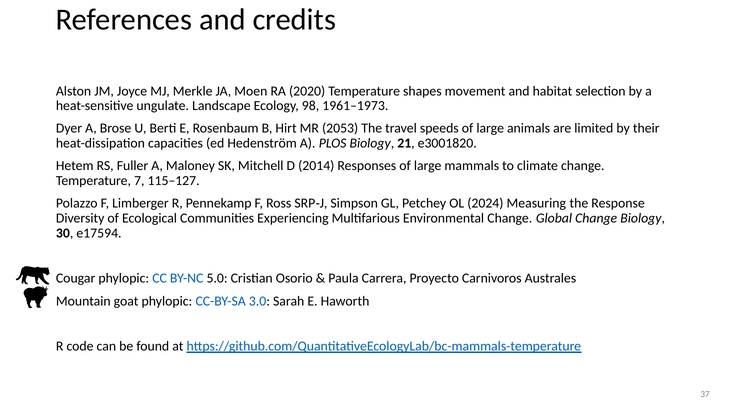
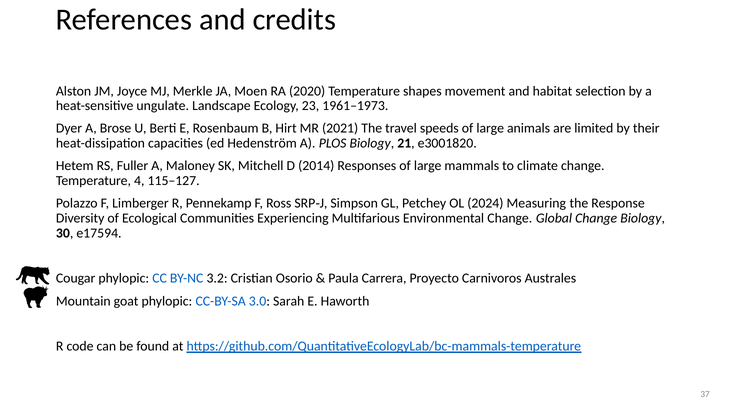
98: 98 -> 23 (311, 106)
2053: 2053 -> 2021 (340, 128)
7: 7 -> 4 (139, 181)
5.0: 5.0 -> 3.2 (217, 278)
